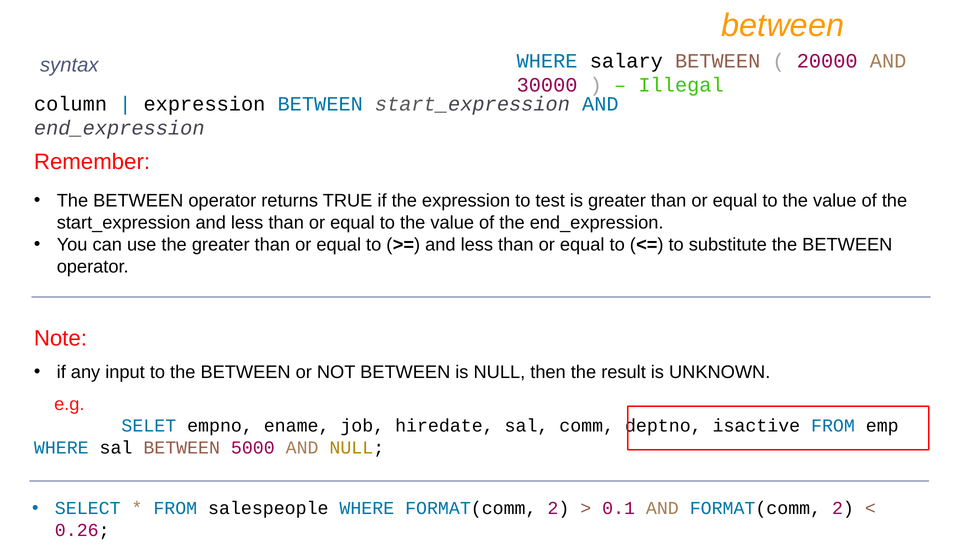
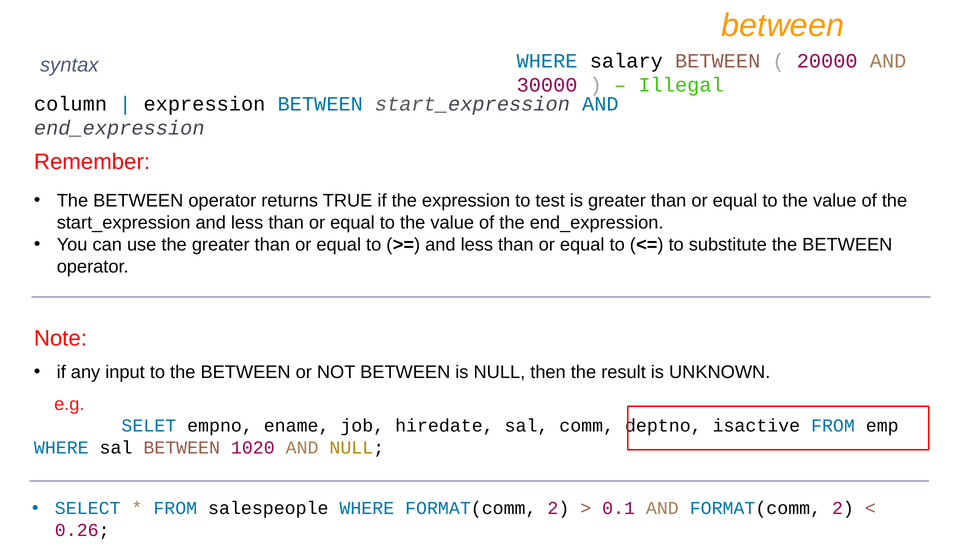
5000: 5000 -> 1020 (253, 447)
